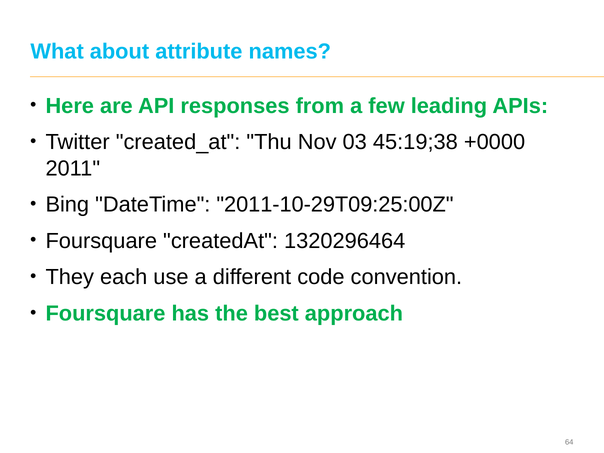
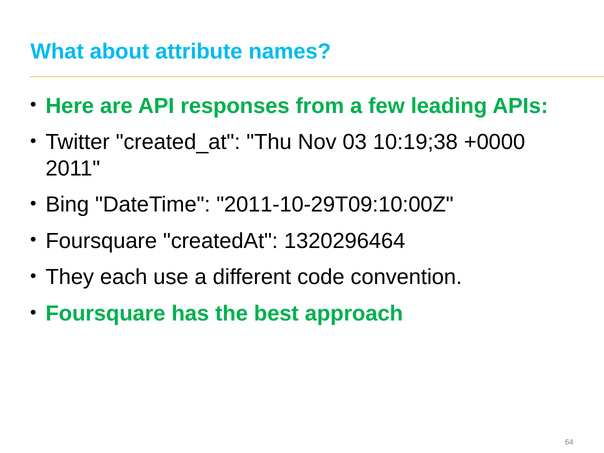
45:19;38: 45:19;38 -> 10:19;38 (415, 142)
2011-10-29T09:25:00Z: 2011-10-29T09:25:00Z -> 2011-10-29T09:10:00Z (335, 205)
